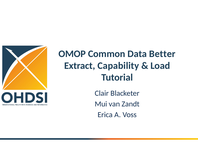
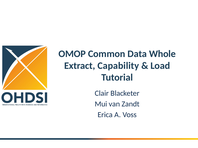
Better: Better -> Whole (162, 54)
